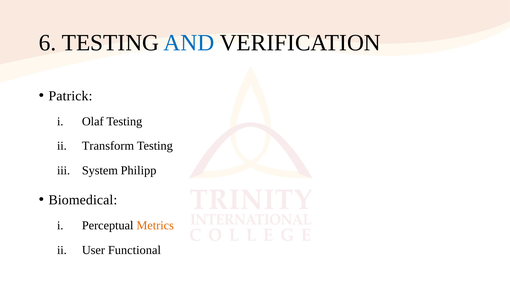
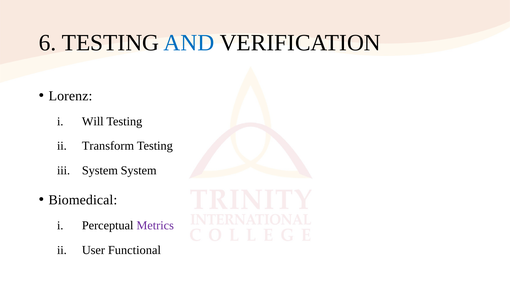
Patrick: Patrick -> Lorenz (71, 96)
Olaf: Olaf -> Will (93, 121)
System Philipp: Philipp -> System (139, 171)
Metrics colour: orange -> purple (155, 225)
